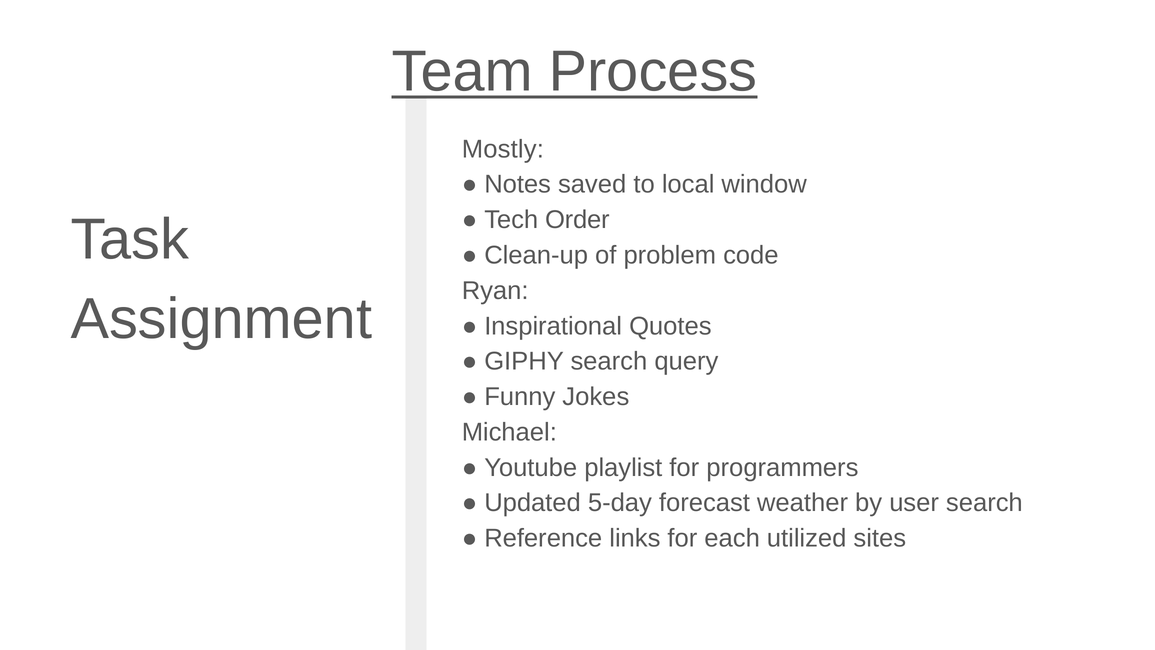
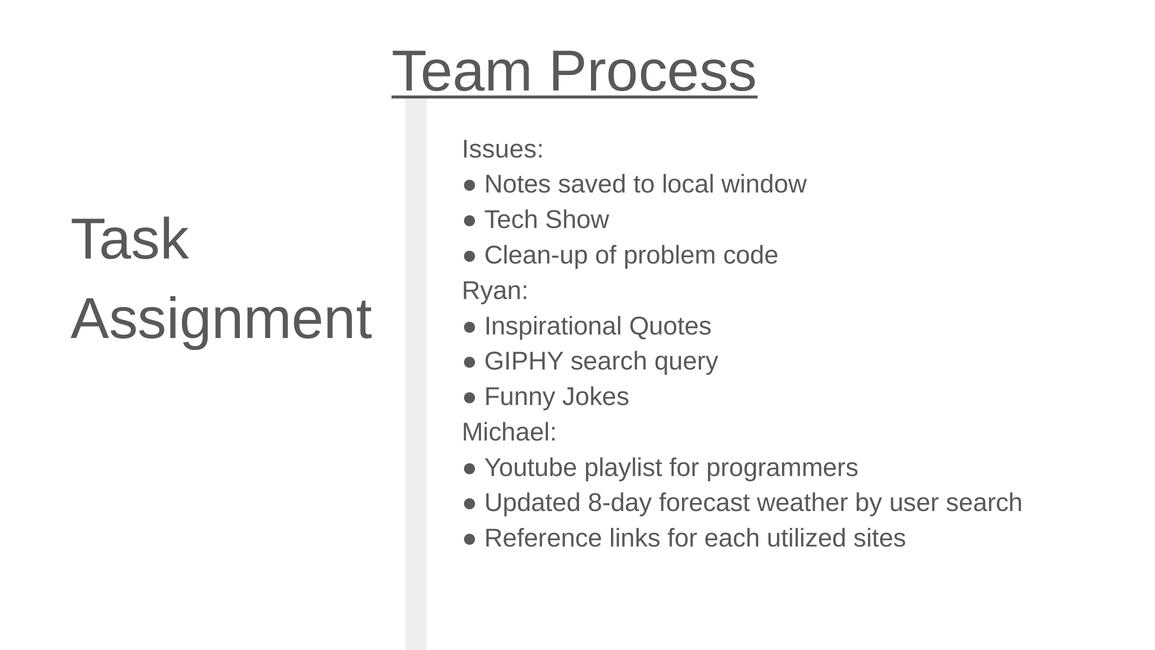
Mostly: Mostly -> Issues (503, 149)
Order: Order -> Show (577, 220)
5-day: 5-day -> 8-day (620, 503)
